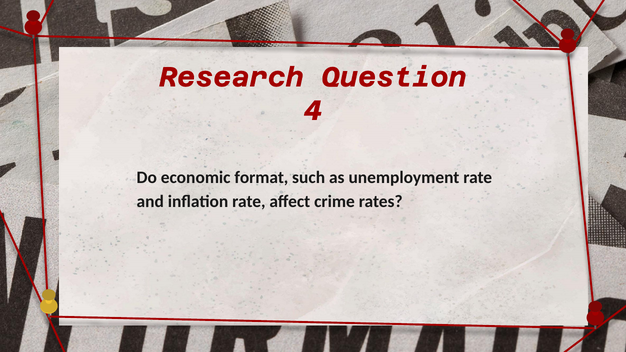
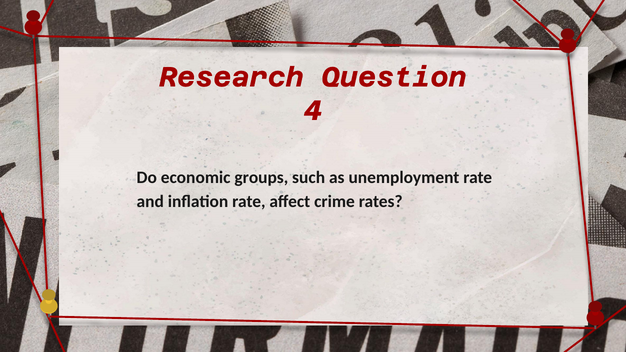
format: format -> groups (261, 178)
